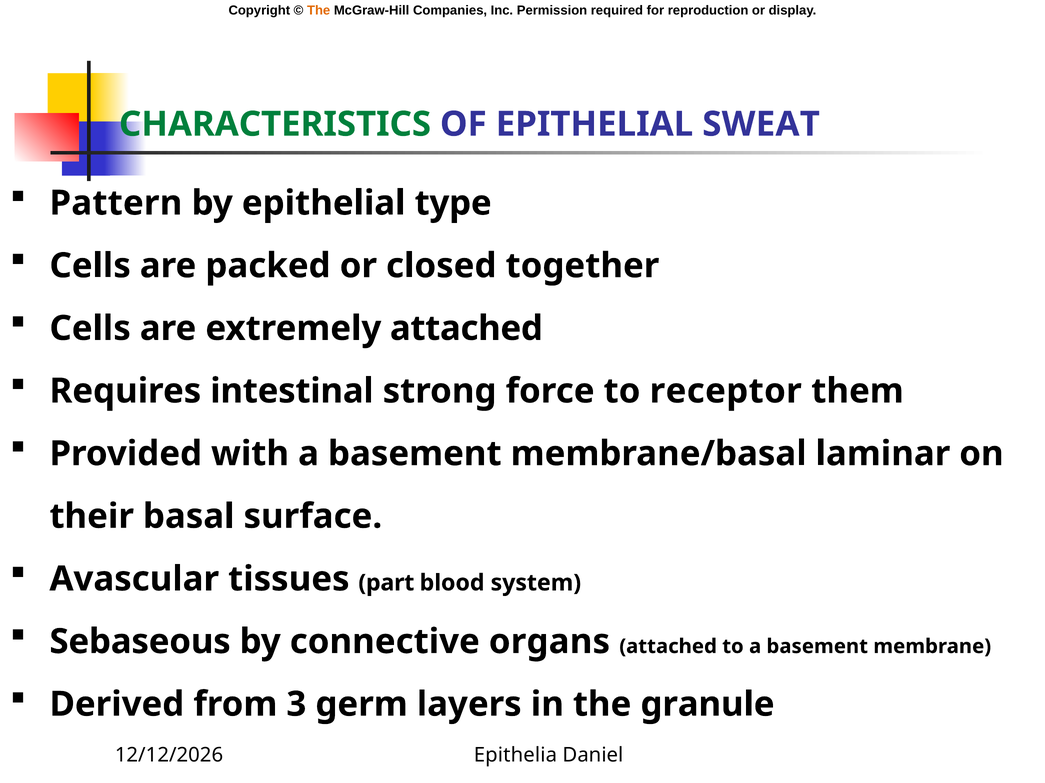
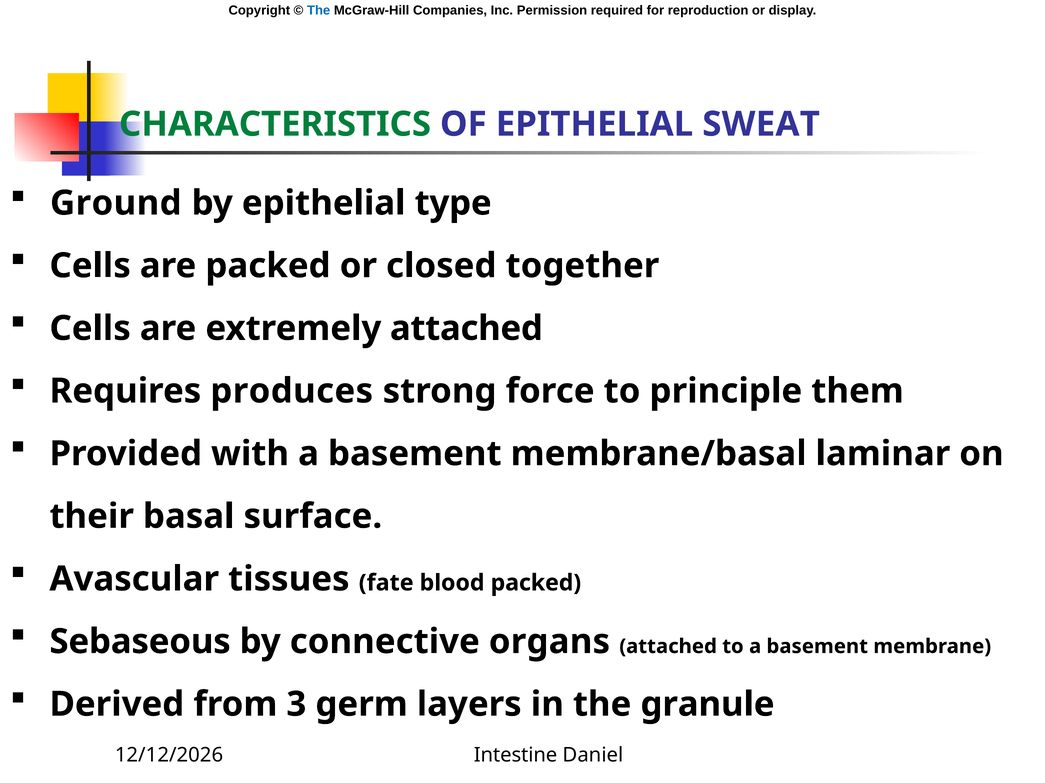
The colour: orange -> blue (319, 11)
Pattern: Pattern -> Ground (116, 203)
intestinal: intestinal -> produces (292, 391)
receptor: receptor -> principle (726, 391)
part: part -> fate (386, 583)
blood system: system -> packed (536, 583)
Epithelia: Epithelia -> Intestine (516, 756)
